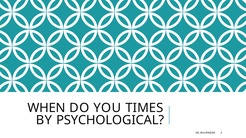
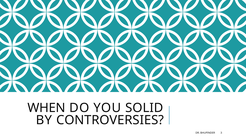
TIMES: TIMES -> SOLID (144, 108)
PSYCHOLOGICAL: PSYCHOLOGICAL -> CONTROVERSIES (110, 120)
